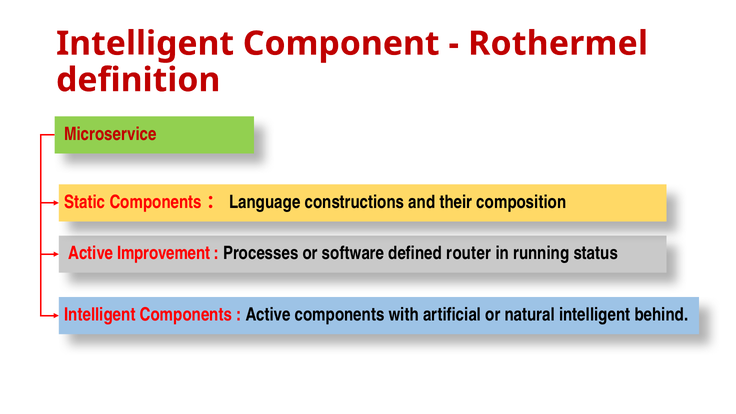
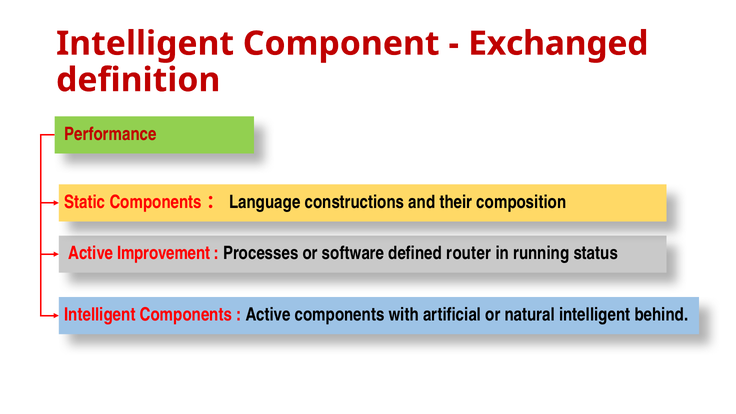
Rothermel: Rothermel -> Exchanged (558, 44)
Microservice: Microservice -> Performance (110, 134)
